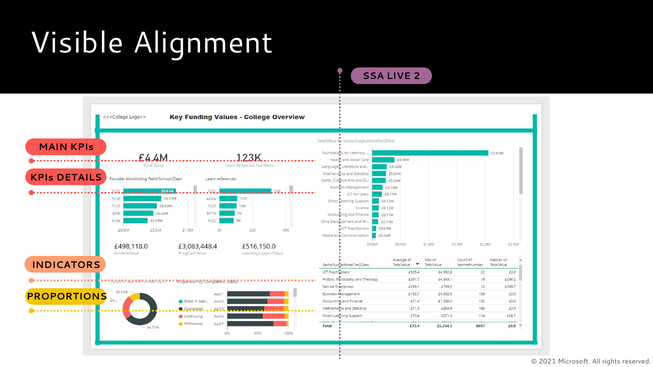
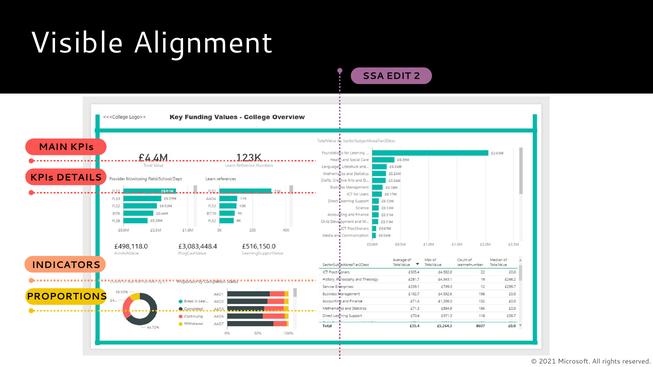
LIVE: LIVE -> EDIT (399, 76)
